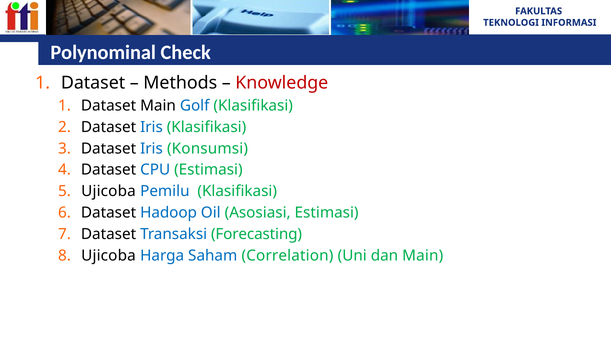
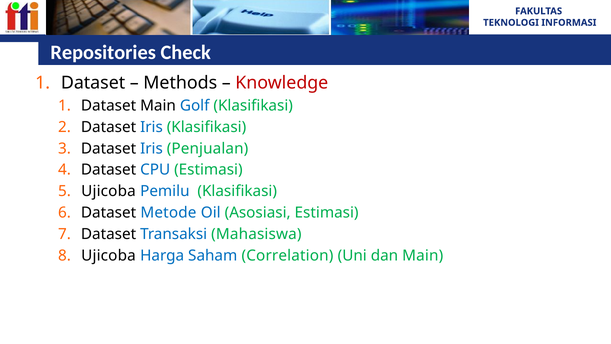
Polynominal: Polynominal -> Repositories (103, 53)
Konsumsi: Konsumsi -> Penjualan (208, 148)
Hadoop: Hadoop -> Metode (168, 213)
Forecasting: Forecasting -> Mahasiswa (256, 234)
